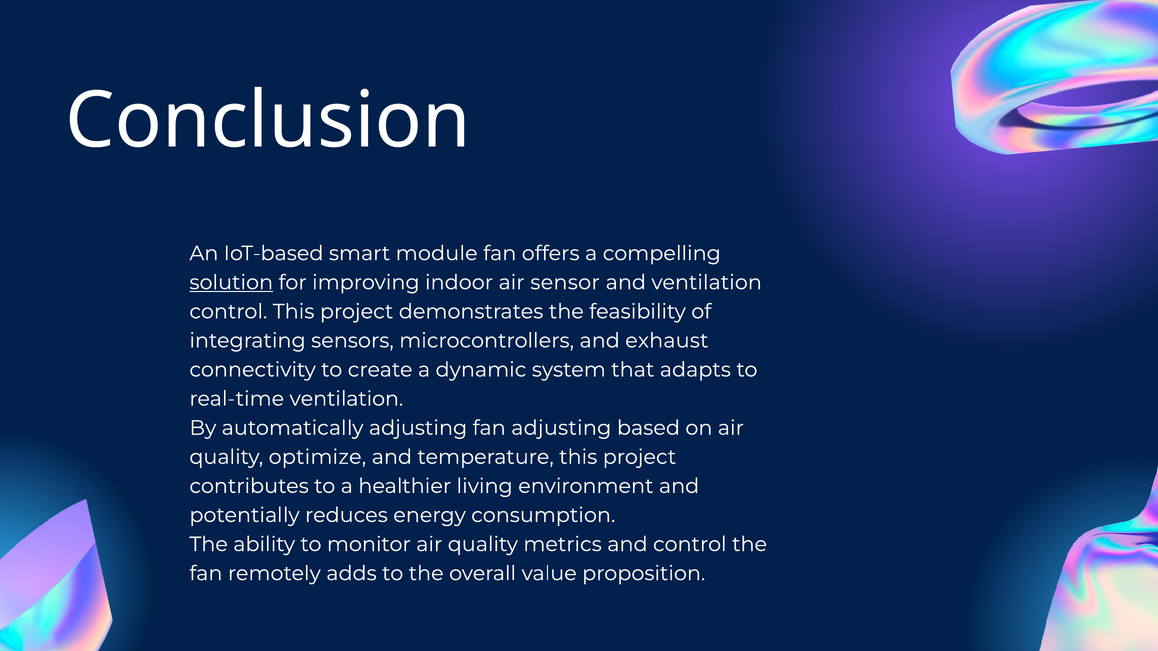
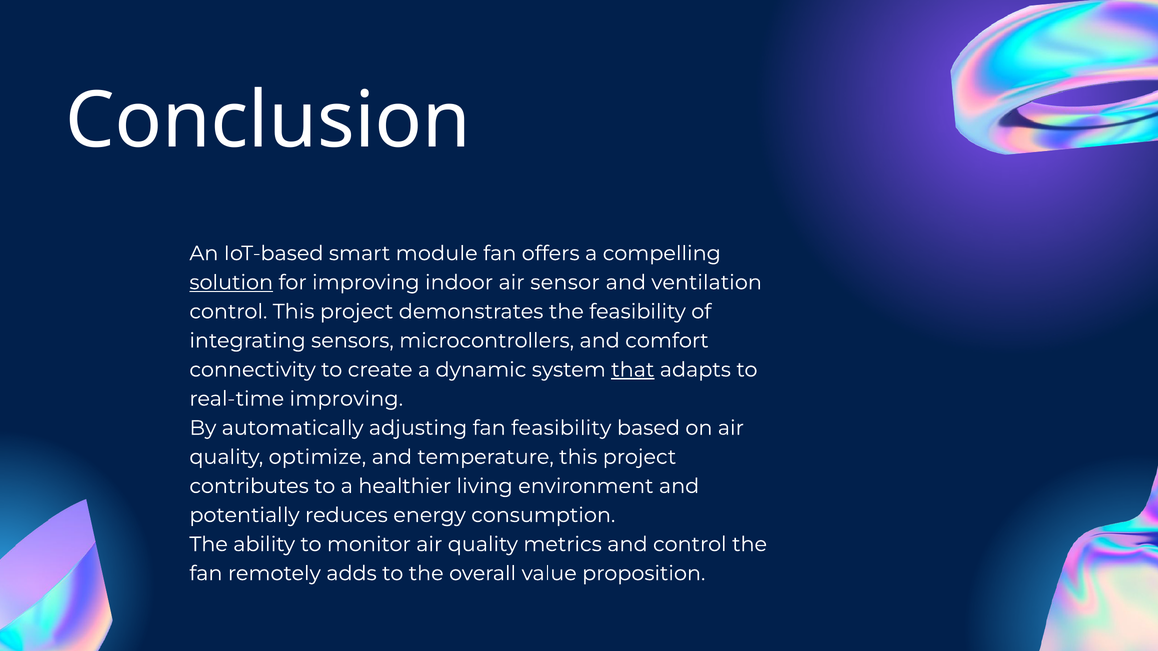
exhaust: exhaust -> comfort (667, 341)
that underline: none -> present (633, 370)
real-time ventilation: ventilation -> improving (346, 399)
fan adjusting: adjusting -> feasibility (561, 428)
